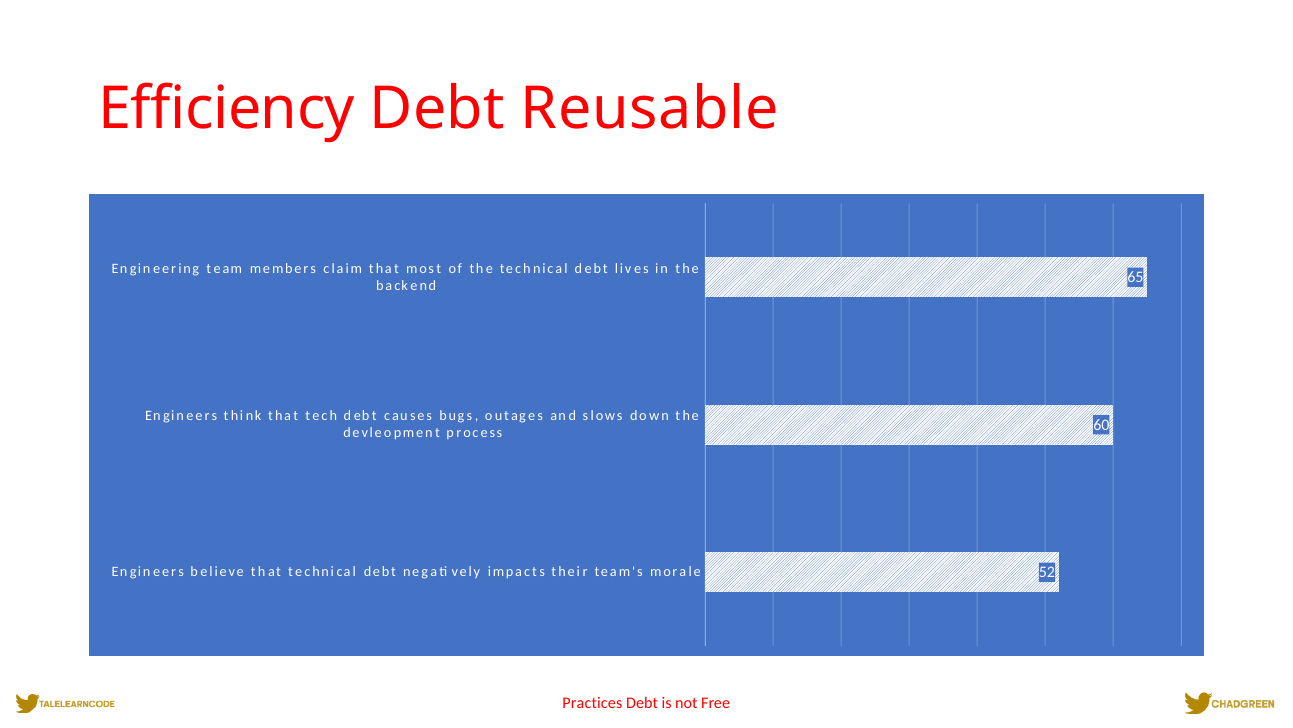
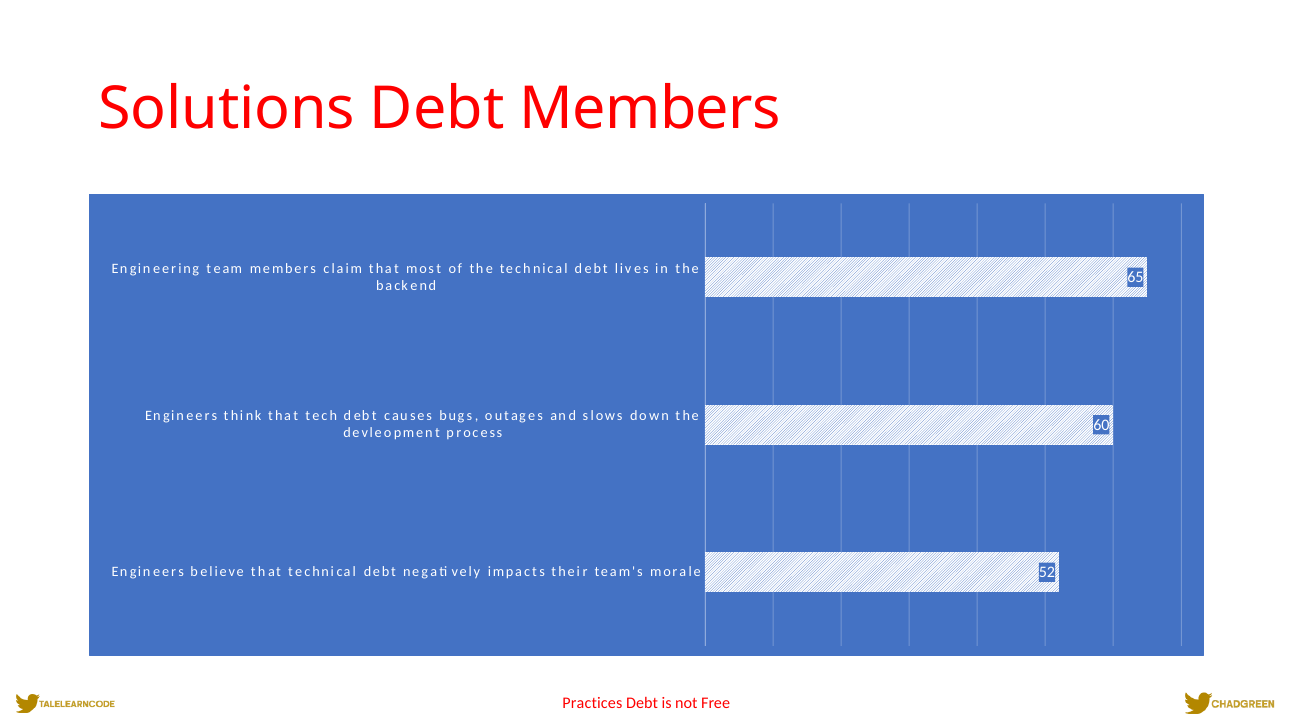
Efficiency: Efficiency -> Solutions (227, 109)
Debt Reusable: Reusable -> Members (650, 109)
